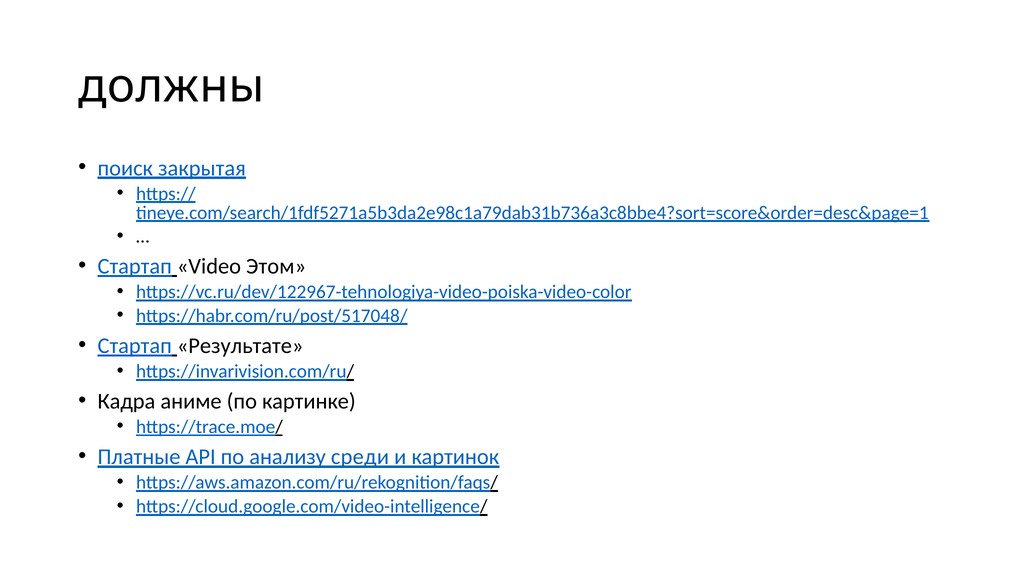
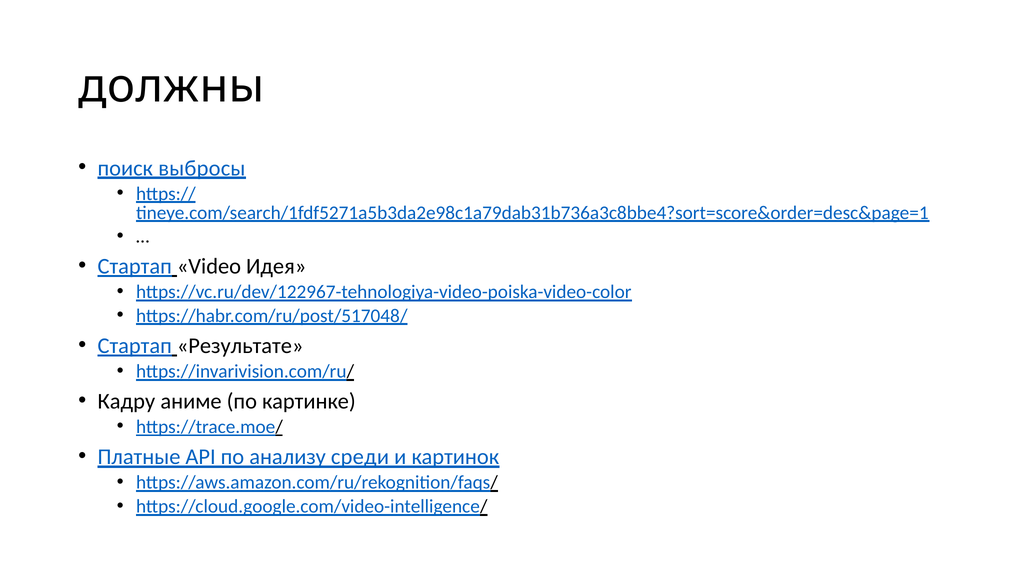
закрытая: закрытая -> выбросы (202, 168)
Этом: Этом -> Идея (276, 266)
Кадра: Кадра -> Кадру (126, 401)
